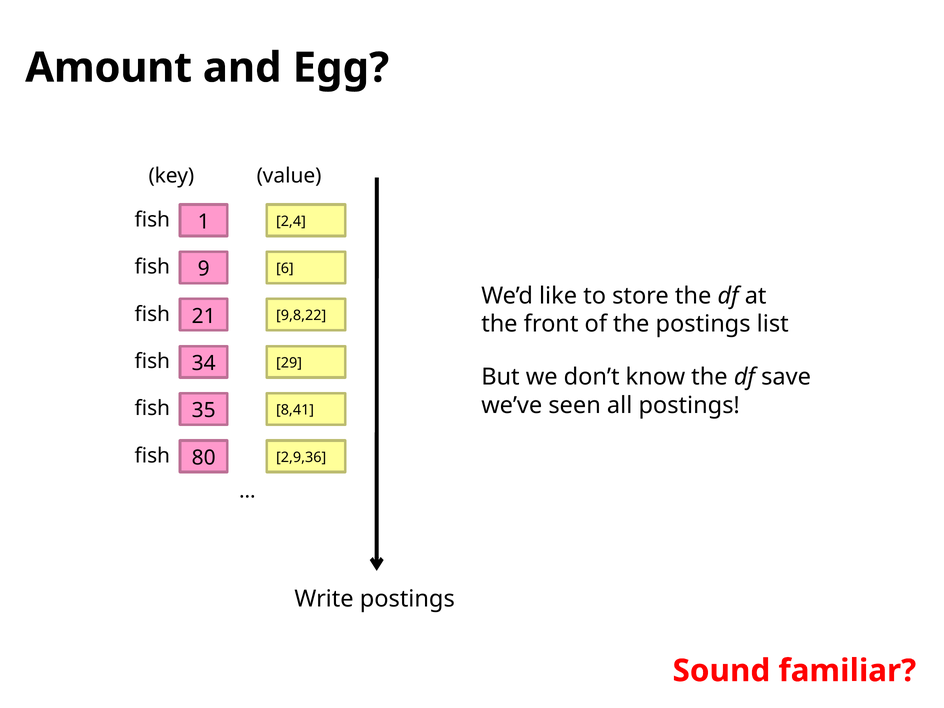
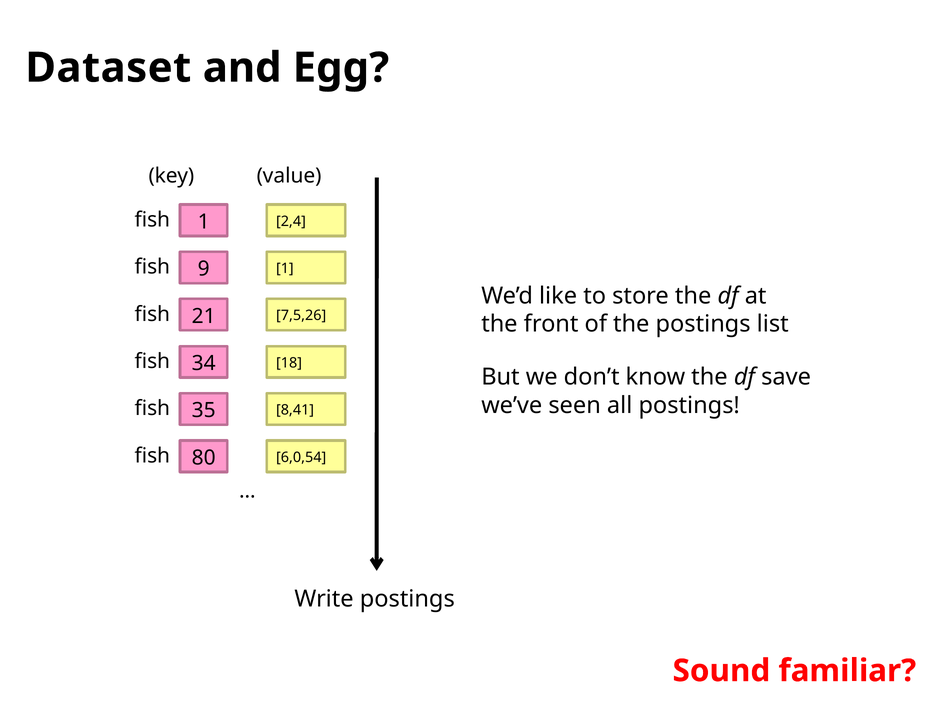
Amount: Amount -> Dataset (108, 68)
6: 6 -> 1 (285, 268)
9,8,22: 9,8,22 -> 7,5,26 (301, 316)
29: 29 -> 18 (289, 363)
2,9,36: 2,9,36 -> 6,0,54 (301, 457)
